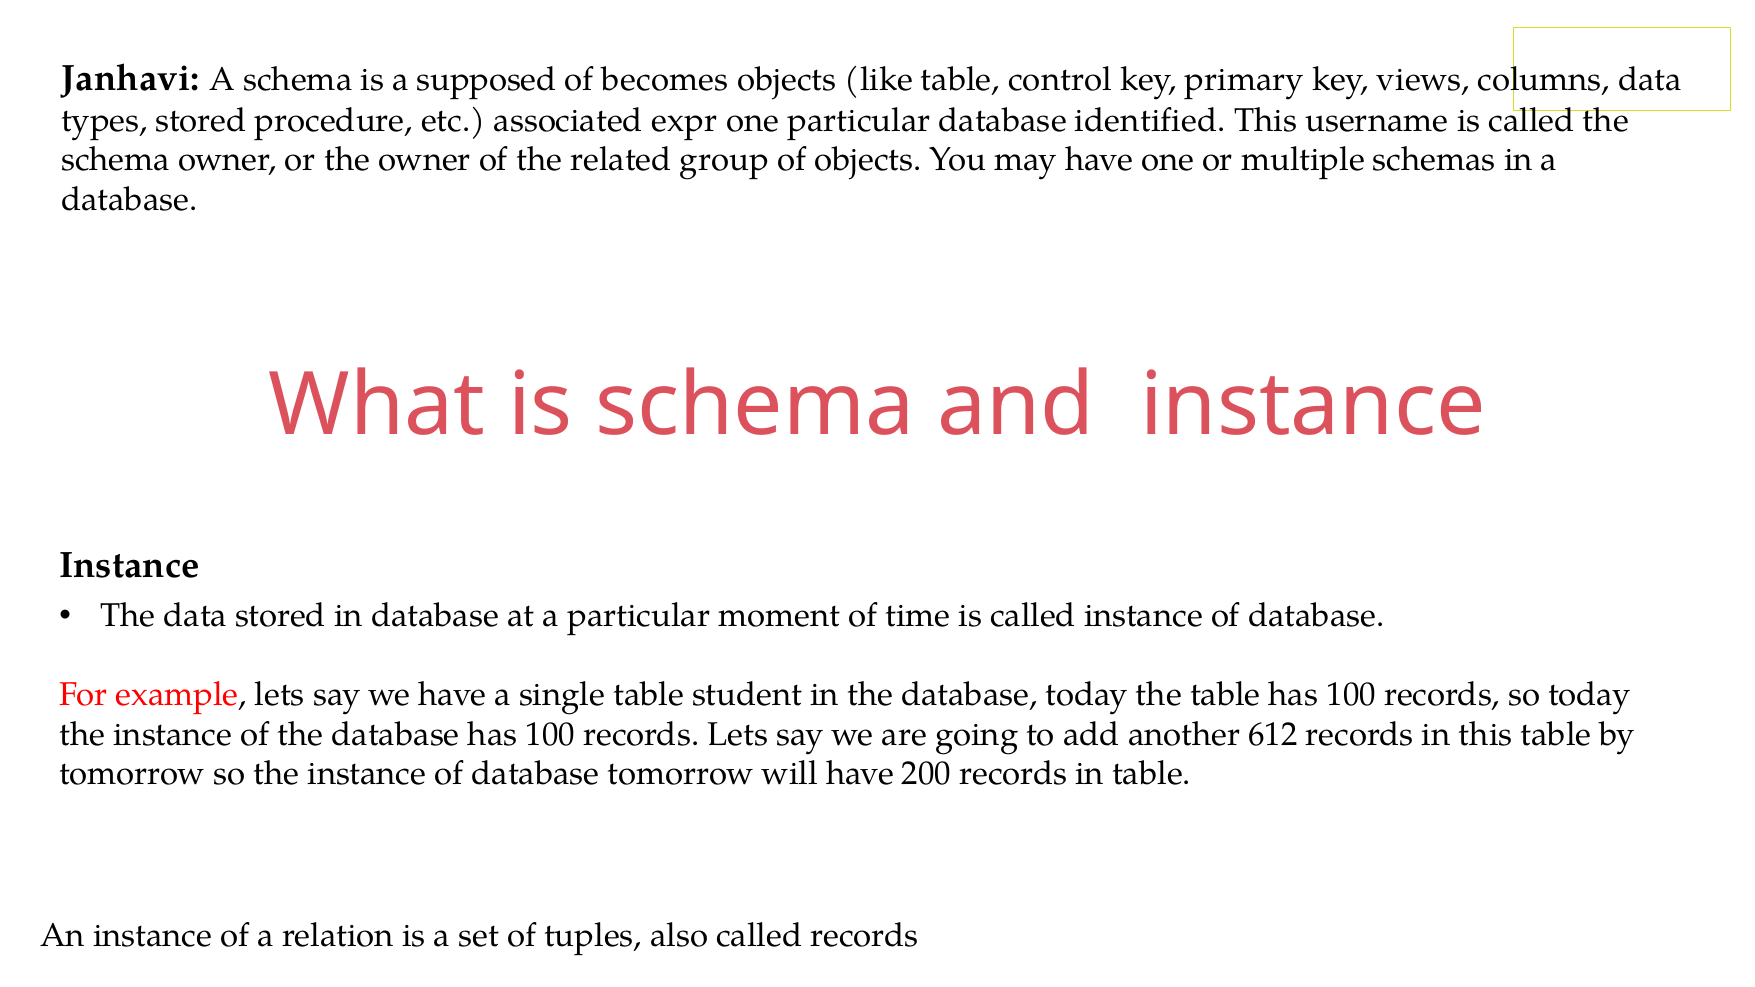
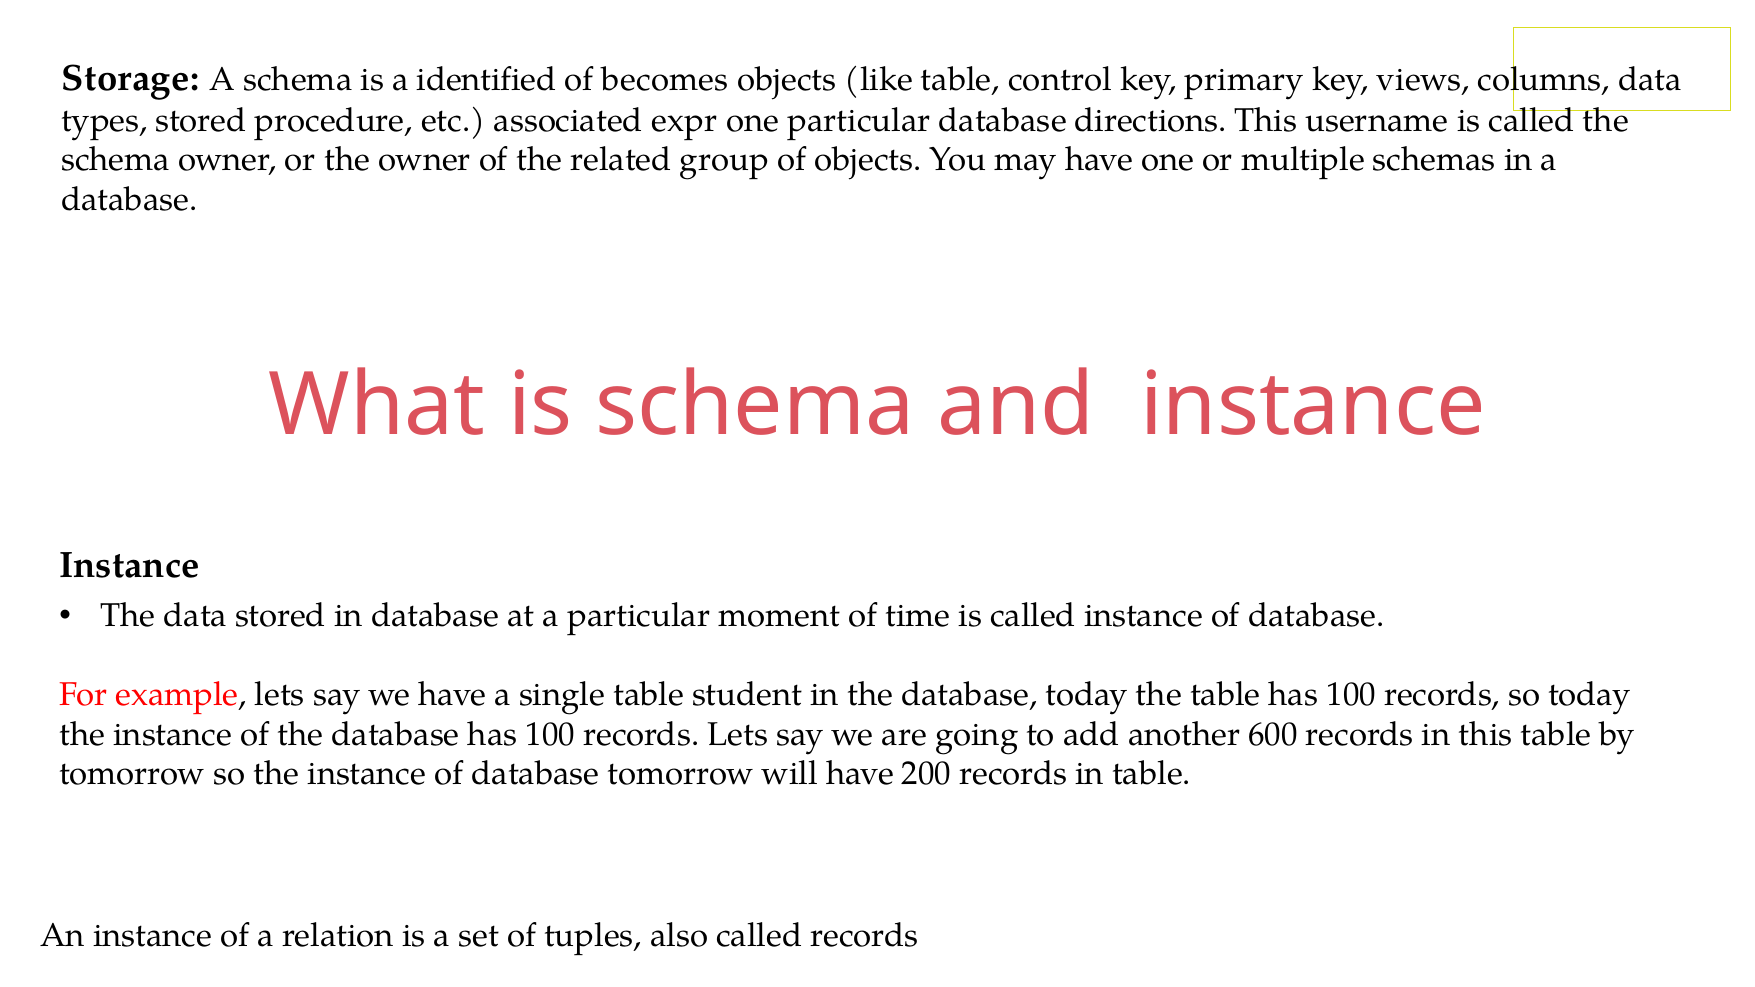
Janhavi: Janhavi -> Storage (131, 79)
supposed: supposed -> identified (487, 80)
identified: identified -> directions (1151, 120)
612: 612 -> 600 (1273, 735)
